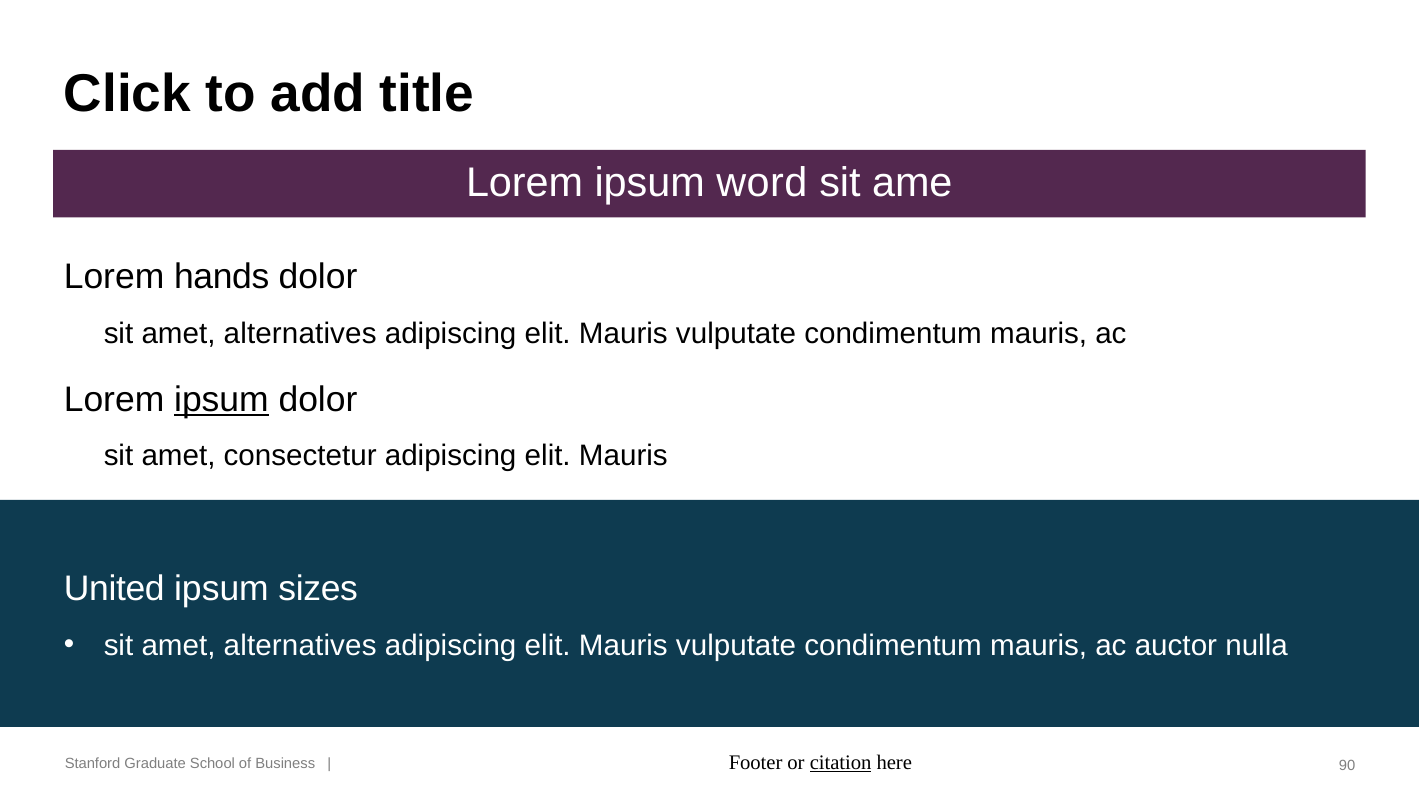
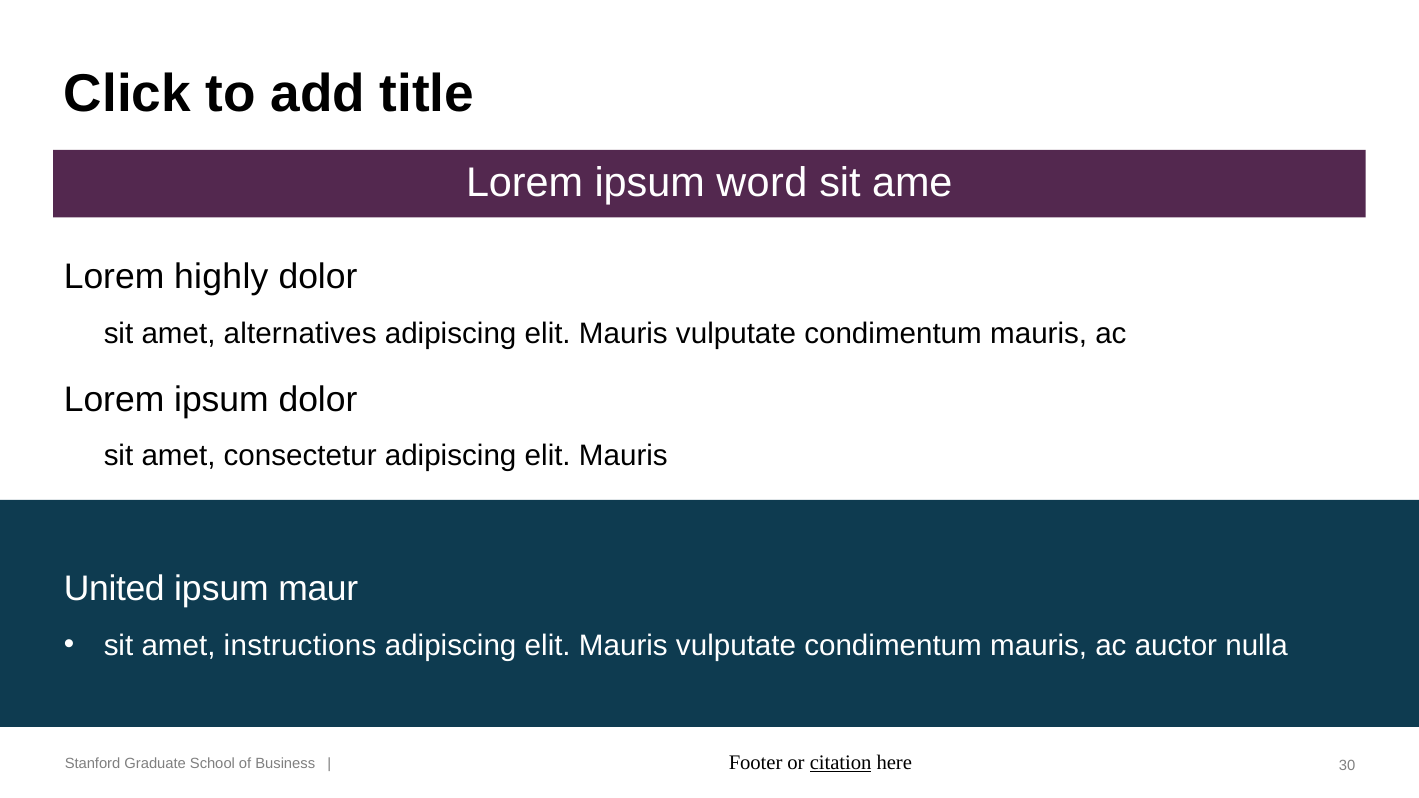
hands: hands -> highly (221, 277)
ipsum underline: present -> none (221, 399)
sizes: sizes -> maur (318, 589)
alternatives: alternatives -> instructions (300, 646)
90: 90 -> 30 (1347, 766)
